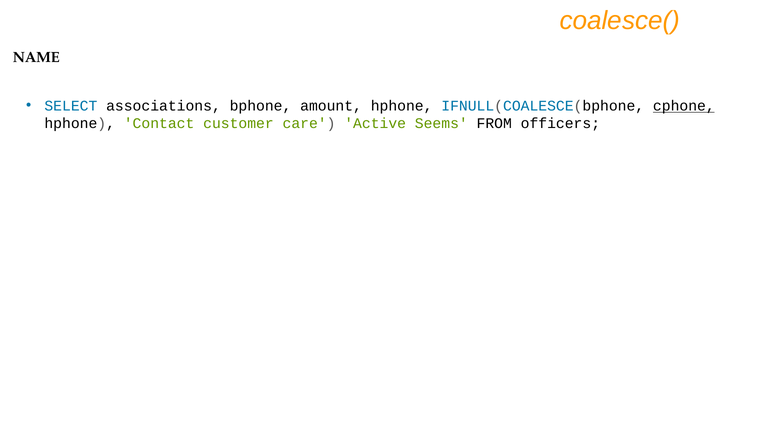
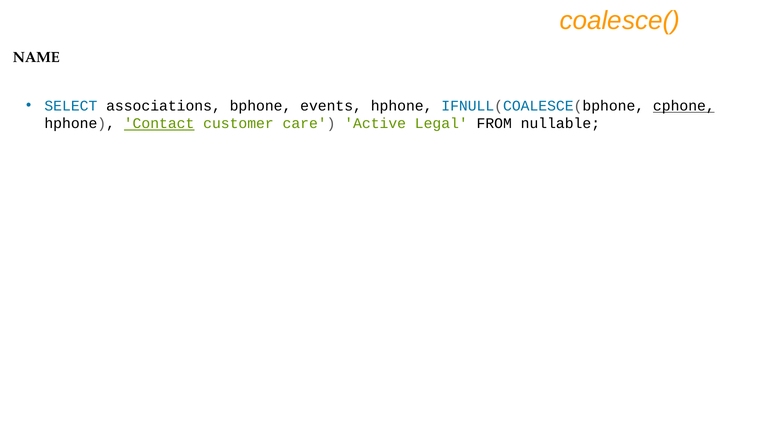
amount: amount -> events (331, 106)
Contact underline: none -> present (159, 124)
Seems: Seems -> Legal (441, 124)
officers: officers -> nullable (560, 124)
